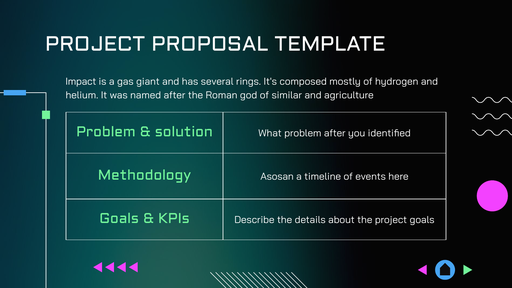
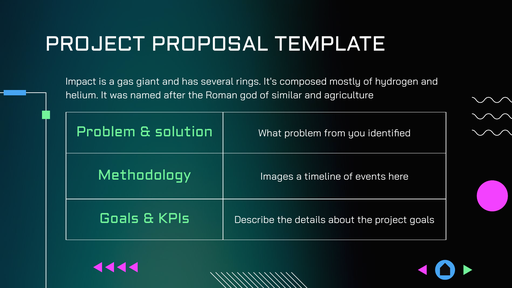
problem after: after -> from (335, 133)
Asosan: Asosan -> Images (277, 177)
